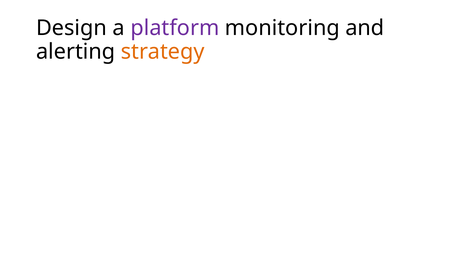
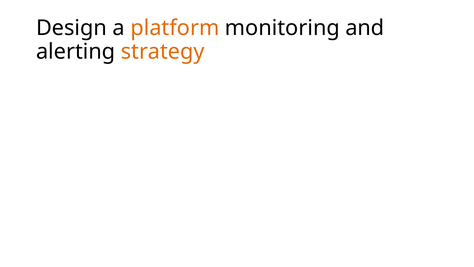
platform colour: purple -> orange (175, 28)
